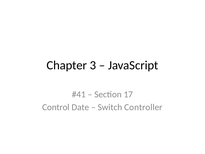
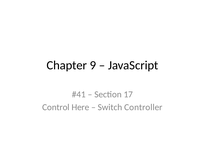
3: 3 -> 9 (93, 65)
Date: Date -> Here (80, 107)
